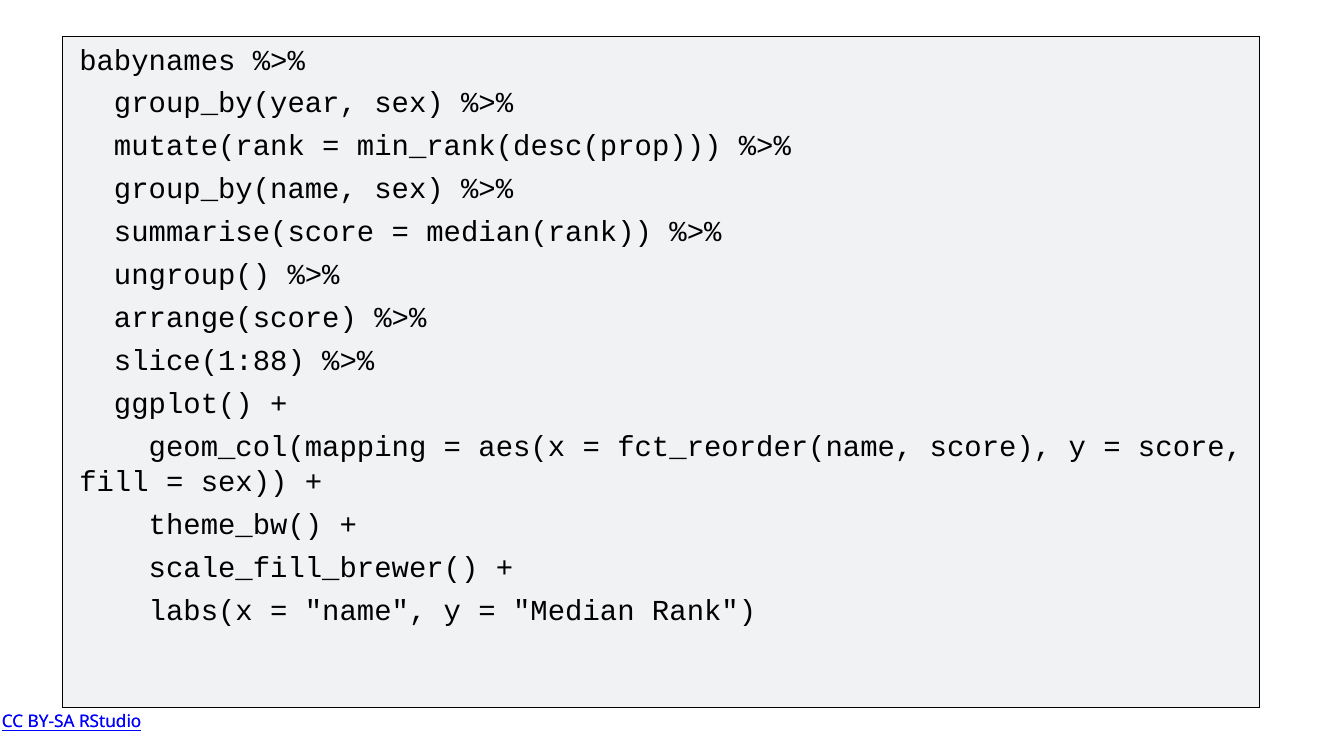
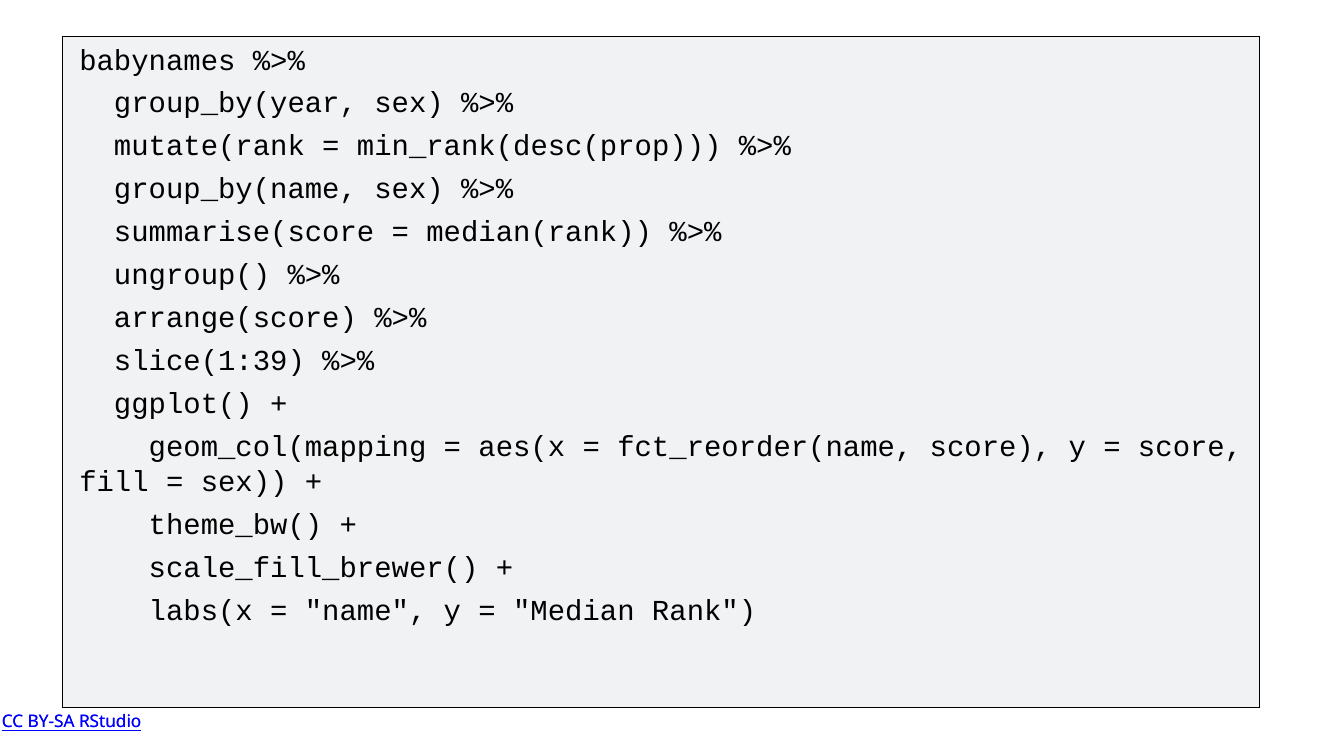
slice(1:88: slice(1:88 -> slice(1:39 (209, 361)
